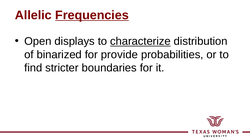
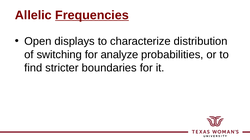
characterize underline: present -> none (140, 41)
binarized: binarized -> switching (59, 55)
provide: provide -> analyze (120, 55)
